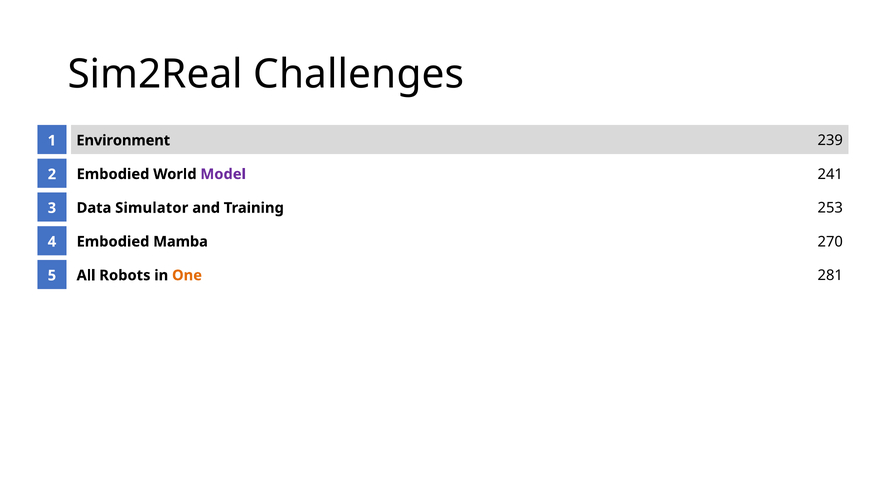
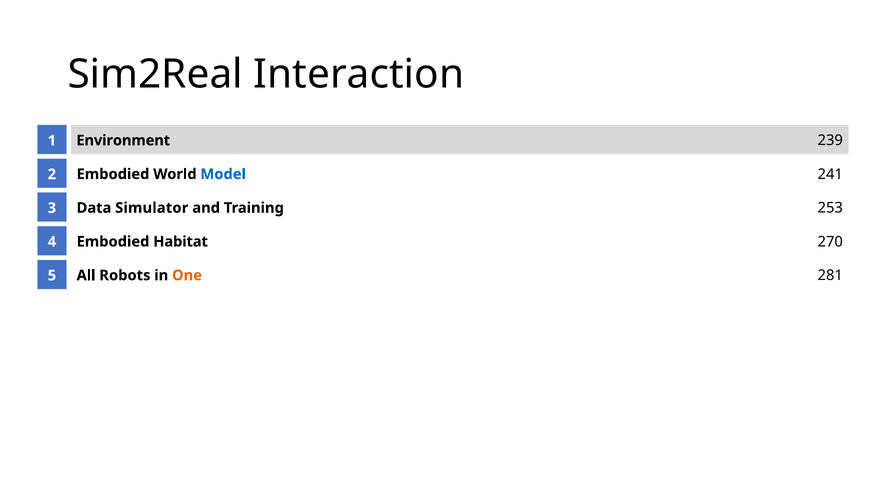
Challenges: Challenges -> Interaction (359, 74)
Model colour: purple -> blue (223, 174)
Mamba: Mamba -> Habitat (181, 241)
